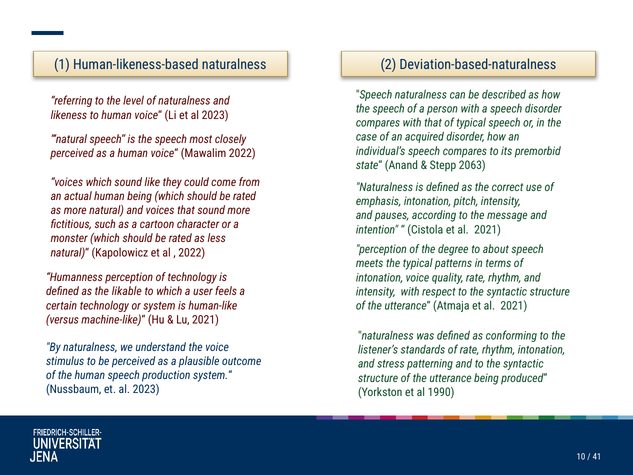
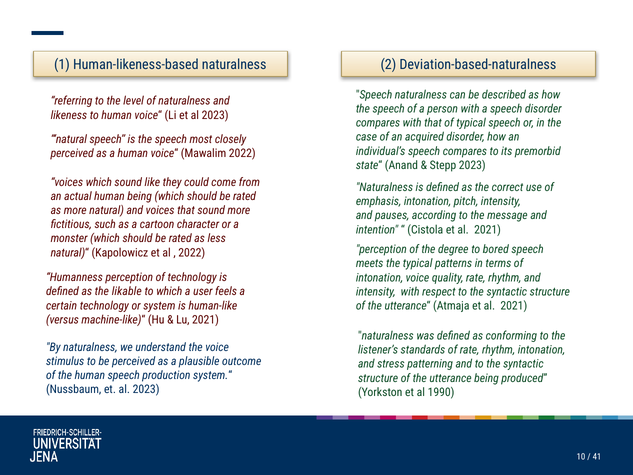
Stepp 2063: 2063 -> 2023 (472, 165)
about: about -> bored (496, 249)
